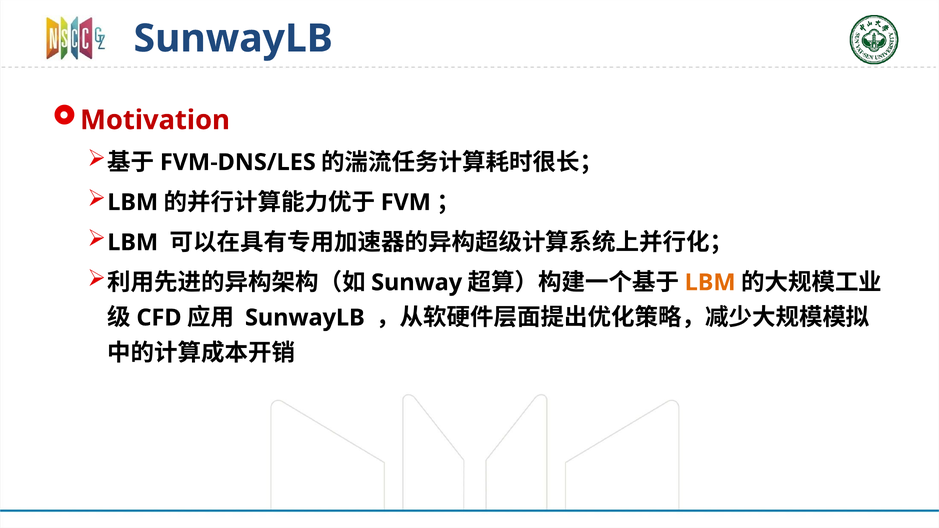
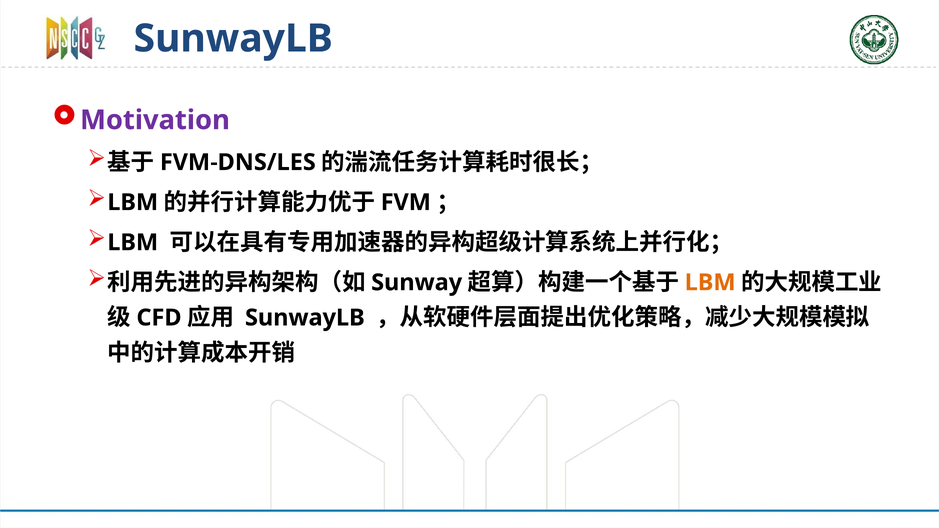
Motivation colour: red -> purple (155, 120)
